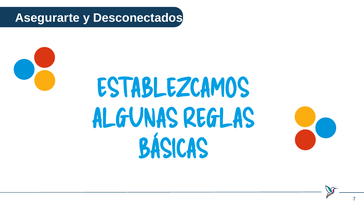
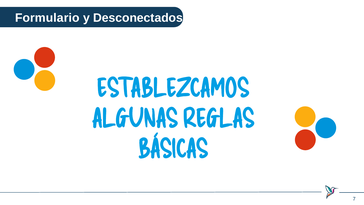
Asegurarte: Asegurarte -> Formulario (47, 18)
